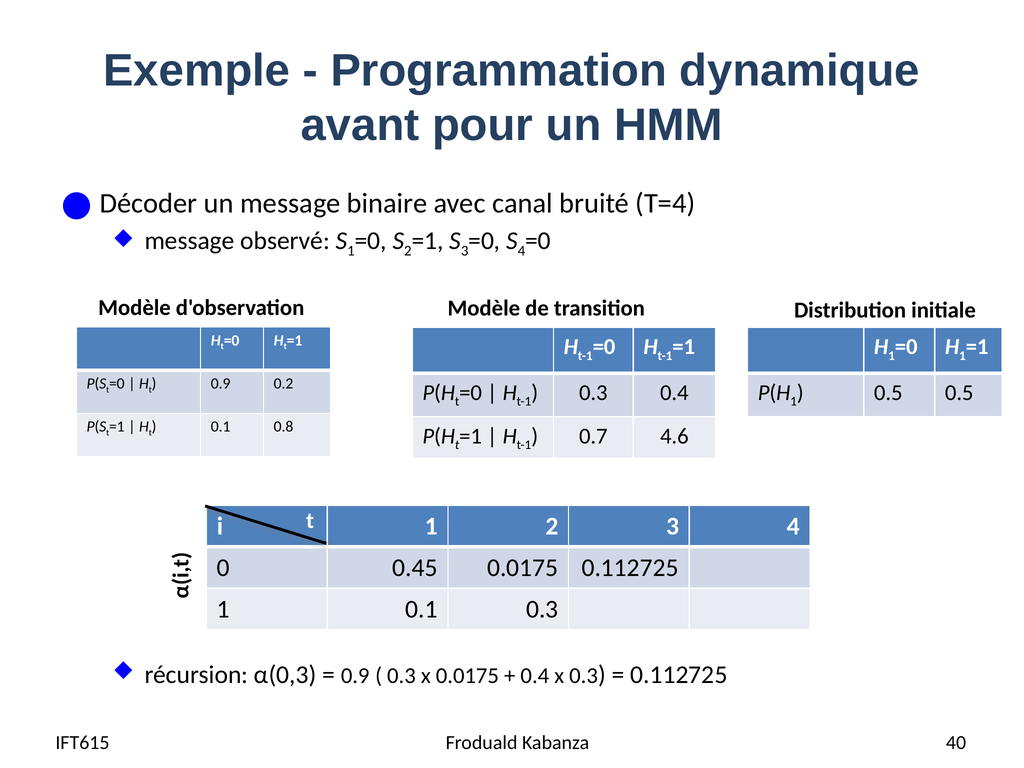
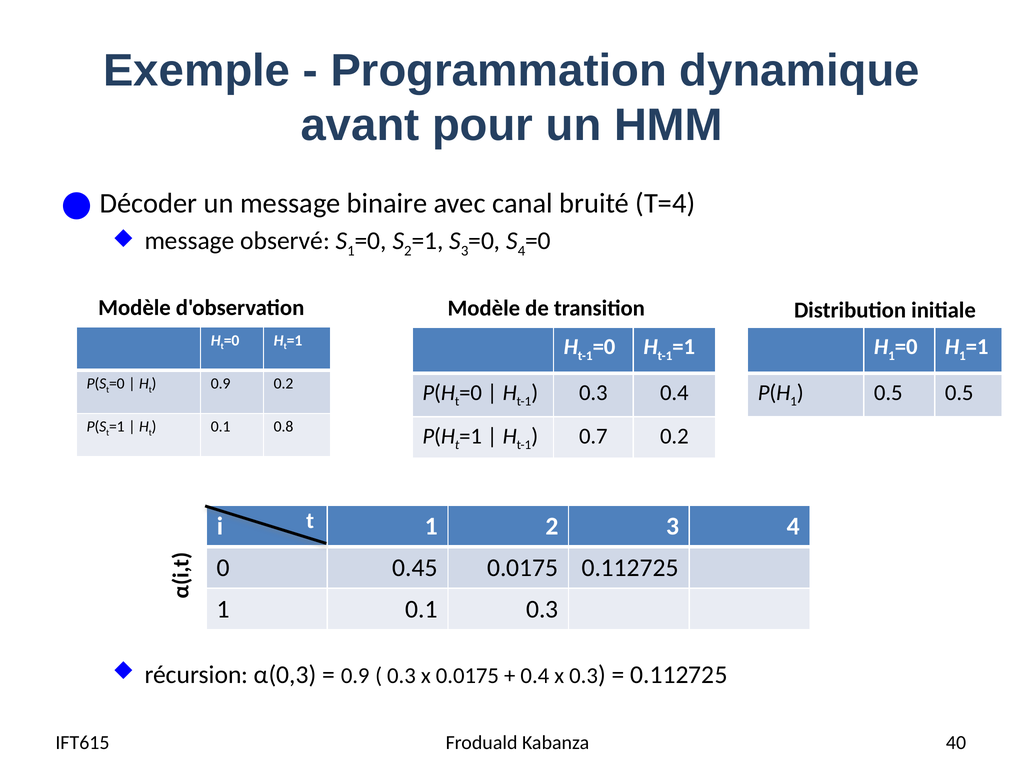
0.7 4.6: 4.6 -> 0.2 (674, 436)
